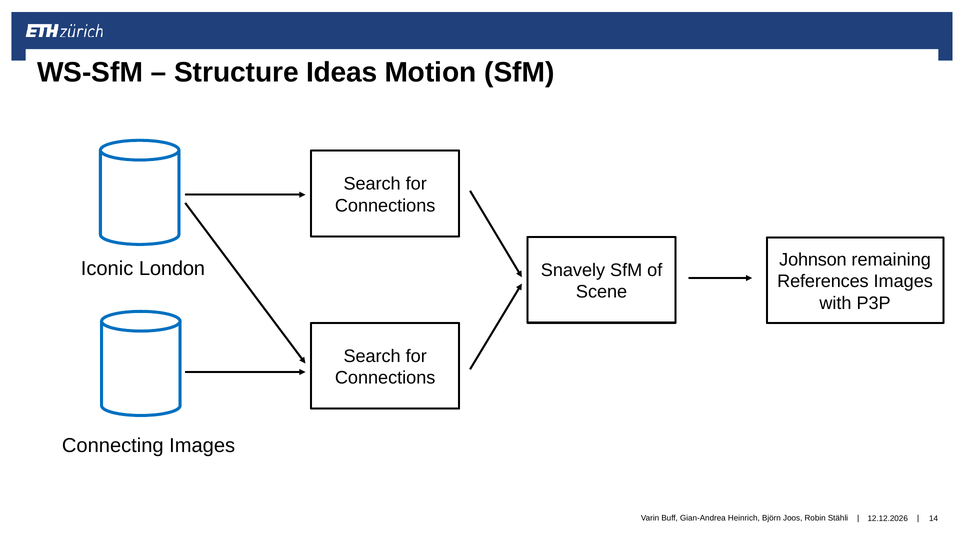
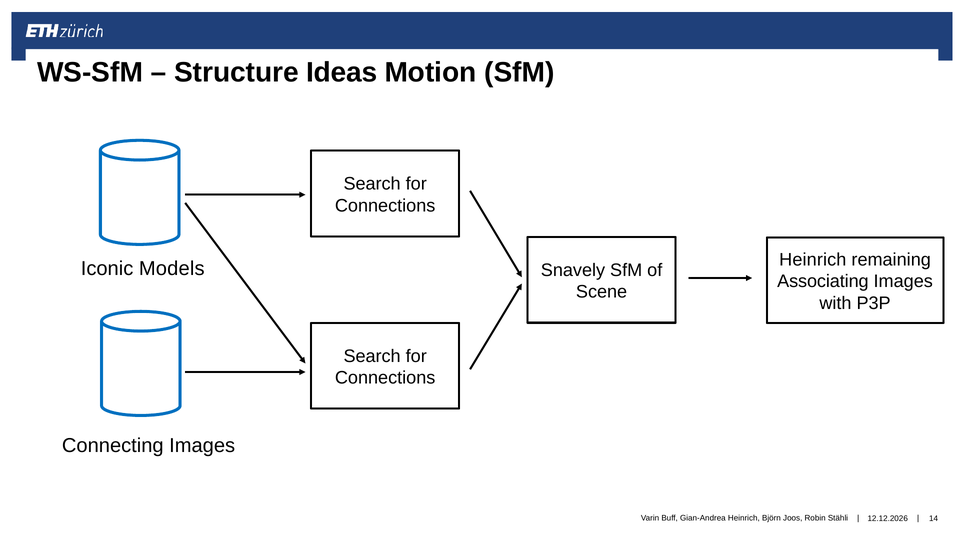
Johnson: Johnson -> Heinrich (813, 259)
London: London -> Models (172, 269)
References: References -> Associating (823, 281)
